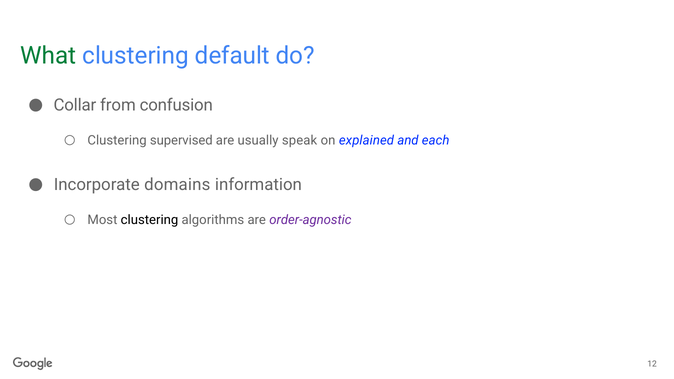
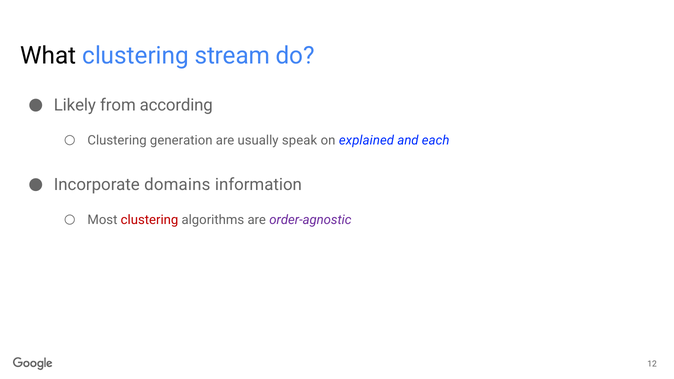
What colour: green -> black (48, 56)
default: default -> stream (232, 56)
Collar: Collar -> Likely (75, 105)
confusion: confusion -> according (176, 105)
supervised: supervised -> generation (181, 140)
clustering colour: black -> red (150, 220)
